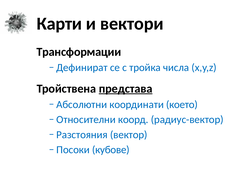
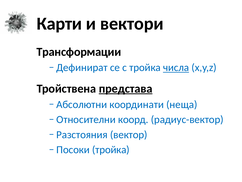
числа underline: none -> present (176, 67)
което: което -> неща (182, 104)
Посоки кубове: кубове -> тройка (111, 149)
